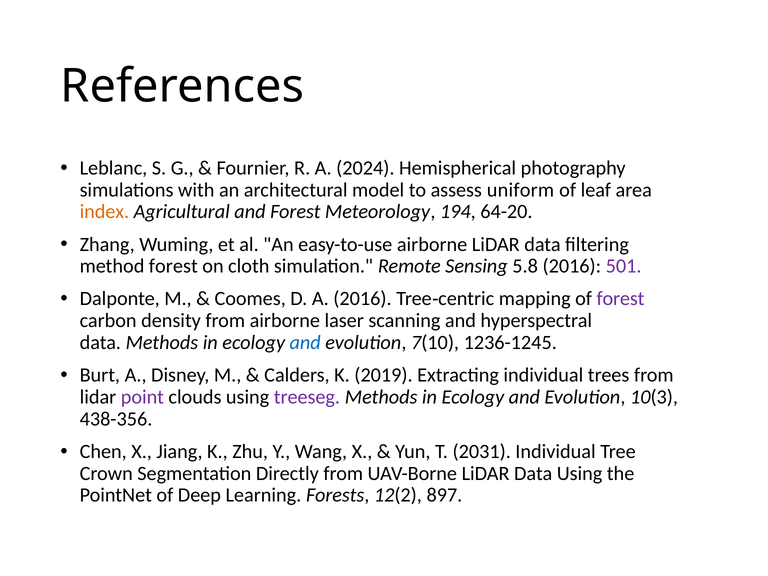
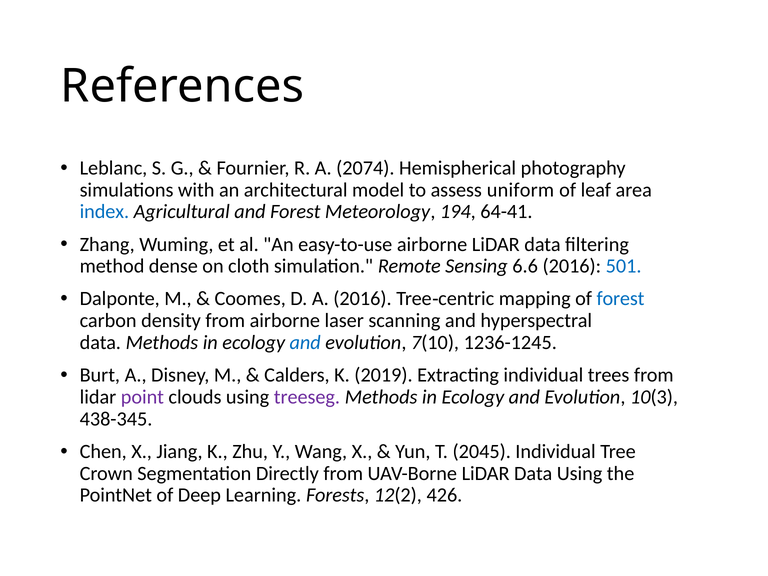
2024: 2024 -> 2074 (365, 168)
index colour: orange -> blue (104, 212)
64-20: 64-20 -> 64-41 (506, 212)
method forest: forest -> dense (173, 266)
5.8: 5.8 -> 6.6 (525, 266)
501 colour: purple -> blue (624, 266)
forest colour: purple -> blue (620, 299)
438-356: 438-356 -> 438-345 (116, 419)
2031: 2031 -> 2045 (482, 451)
897: 897 -> 426 (444, 495)
